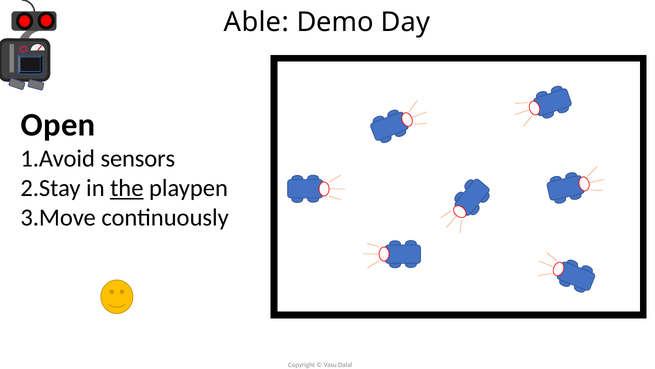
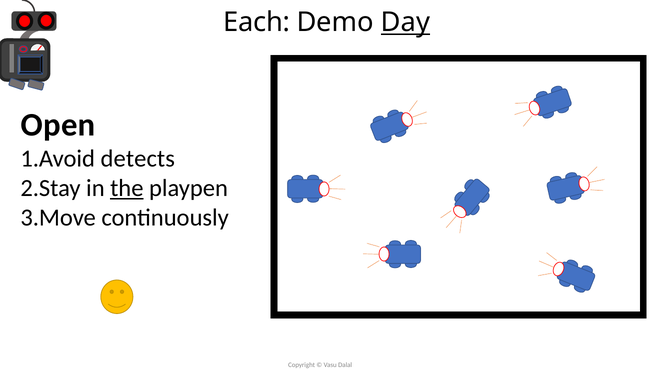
Able: Able -> Each (257, 22)
Day underline: none -> present (405, 22)
sensors: sensors -> detects (138, 158)
